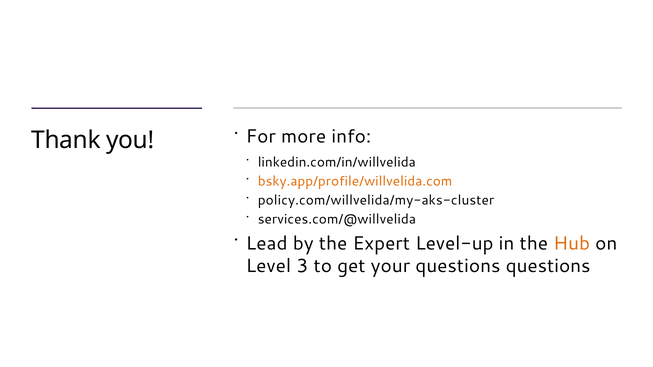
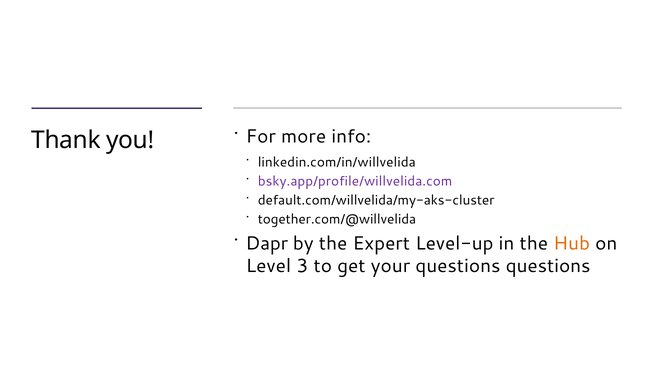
bsky.app/profile/willvelida.com colour: orange -> purple (355, 182)
policy.com/willvelida/my-aks-cluster: policy.com/willvelida/my-aks-cluster -> default.com/willvelida/my-aks-cluster (376, 201)
services.com/@willvelida: services.com/@willvelida -> together.com/@willvelida (337, 220)
Lead: Lead -> Dapr (267, 243)
